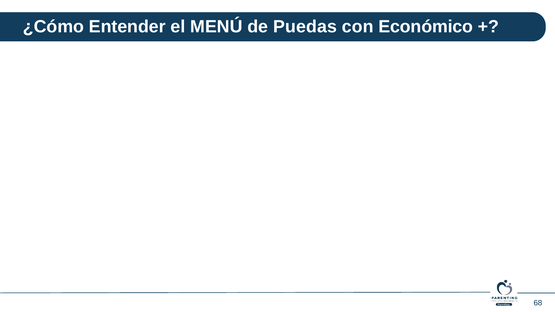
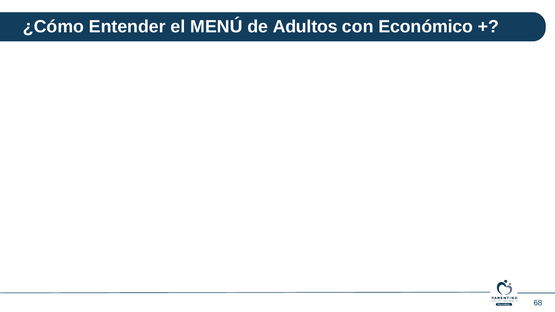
Puedas: Puedas -> Adultos (305, 27)
